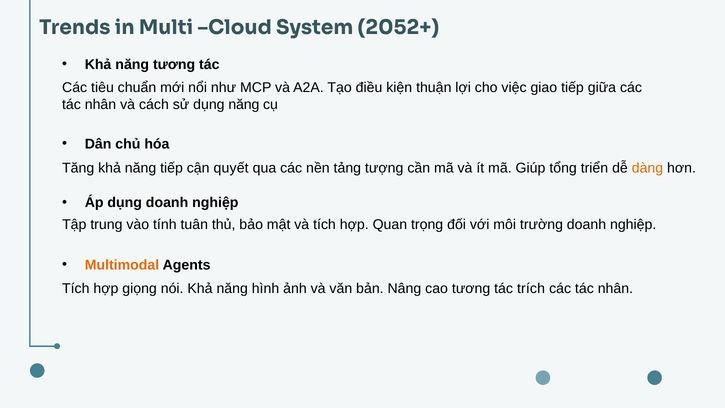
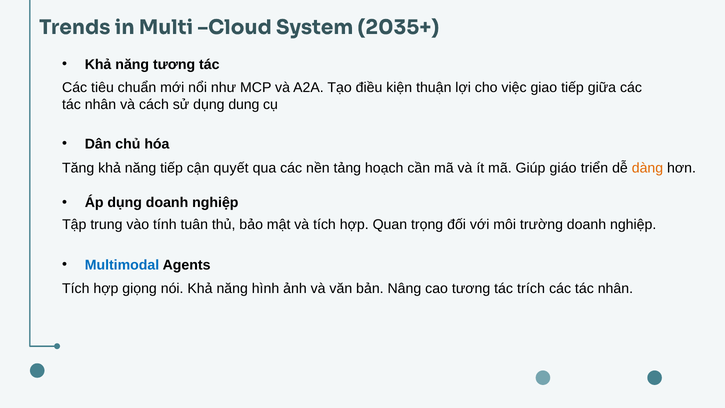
2052+: 2052+ -> 2035+ (398, 27)
dụng năng: năng -> dung (244, 105)
tượng: tượng -> hoạch (384, 168)
tổng: tổng -> giáo (563, 168)
Multimodal colour: orange -> blue (122, 265)
